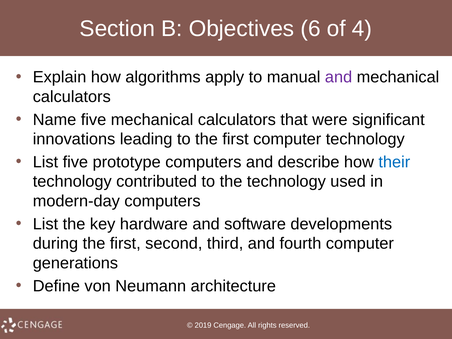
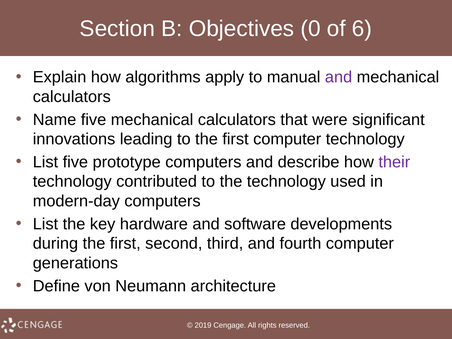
6: 6 -> 0 (311, 29)
4: 4 -> 6 (362, 29)
their colour: blue -> purple (394, 162)
